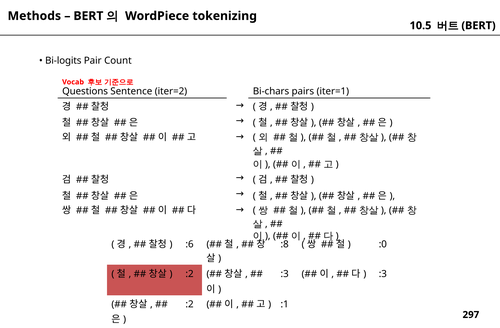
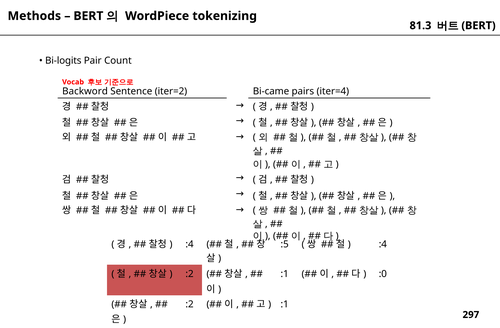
10.5: 10.5 -> 81.3 (420, 26)
Questions: Questions -> Backword (85, 92)
Bi-chars: Bi-chars -> Bi-came (271, 92)
iter=1: iter=1 -> iter=4 (333, 92)
:6: :6 -> :4 (190, 244)
:8: :8 -> :5 (285, 244)
:0: :0 -> :4 (383, 244)
:3: :3 -> :1 (285, 274)
:3: :3 -> :0 (383, 274)
